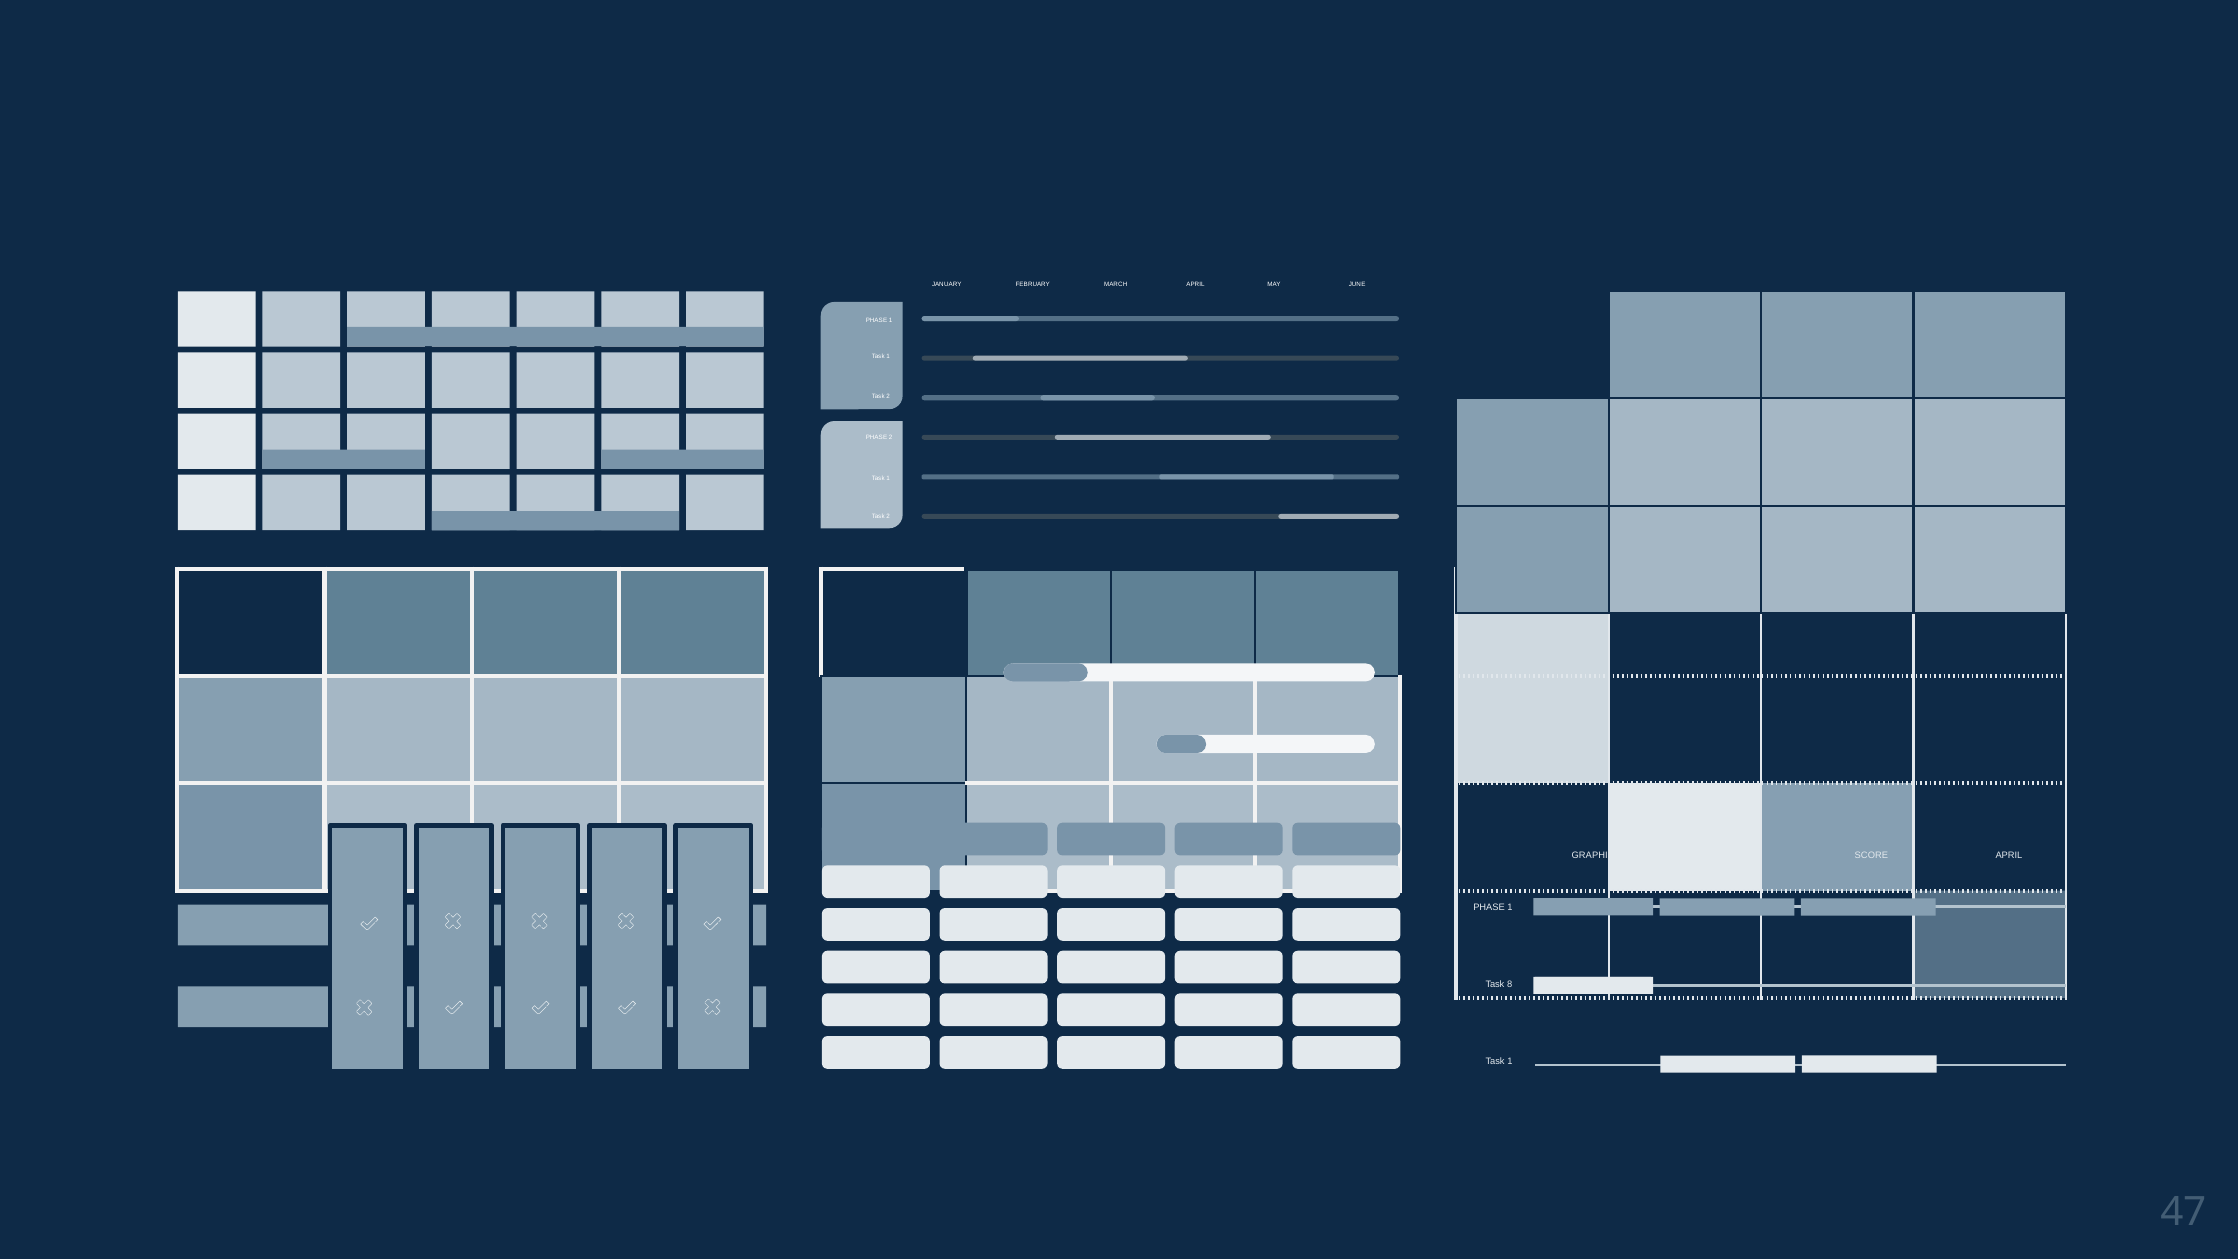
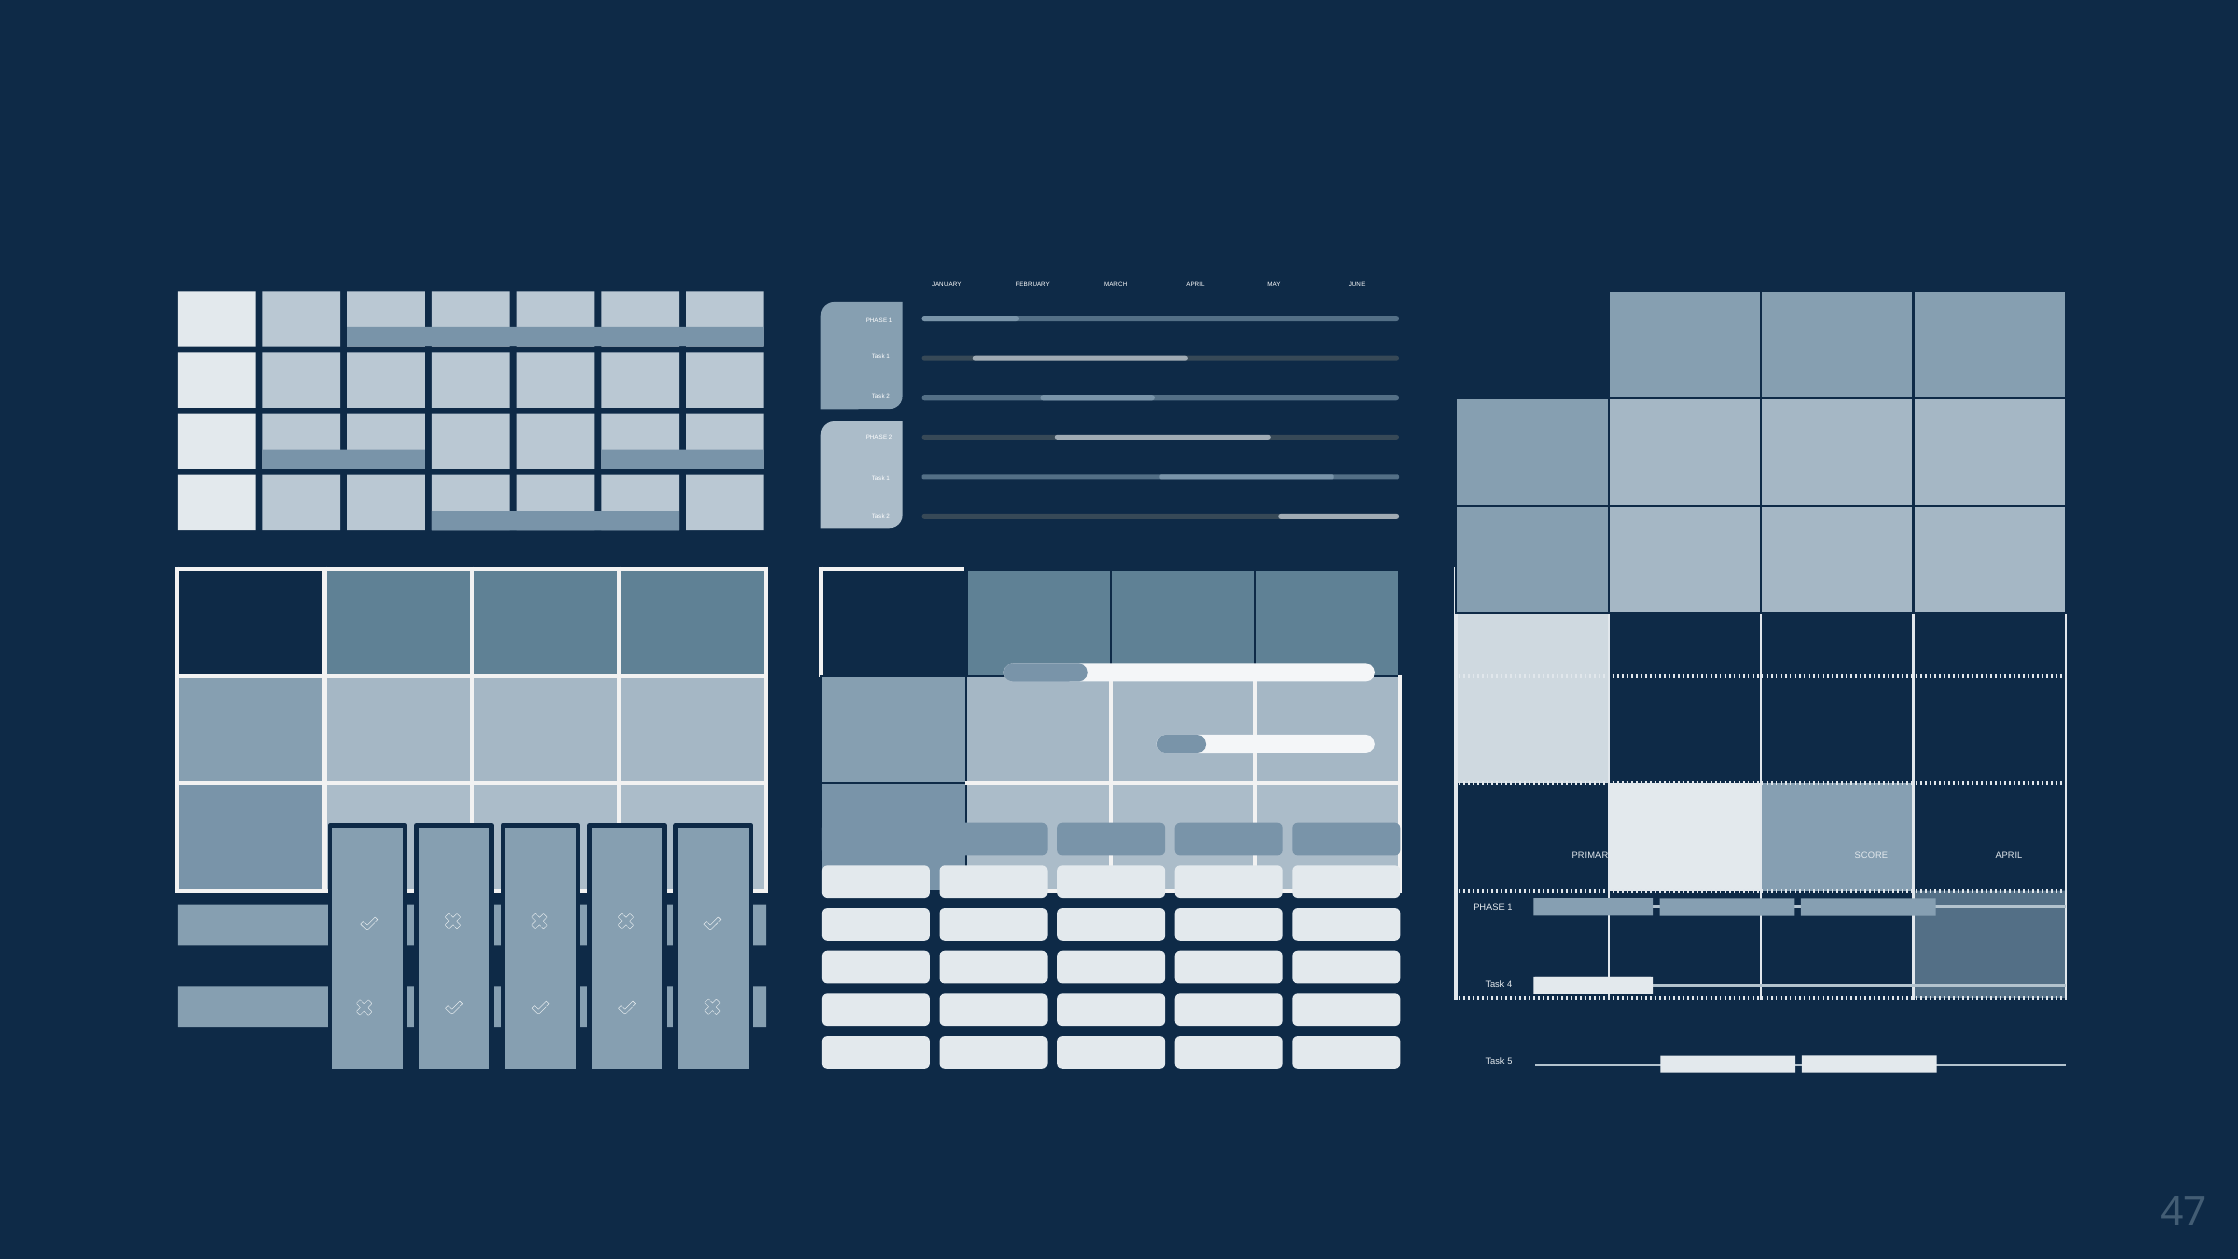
GRAPHIC: GRAPHIC -> PRIMARY (1593, 856)
8: 8 -> 4 (1510, 985)
1: 1 -> 5 (1510, 1062)
